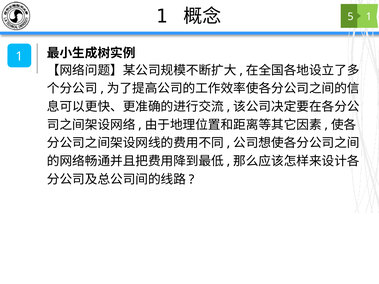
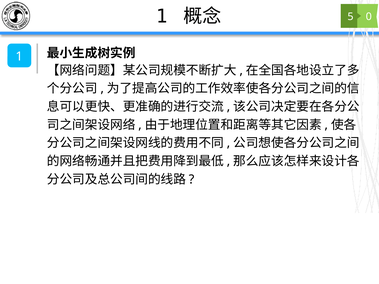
1: 1 -> 0 (369, 17)
